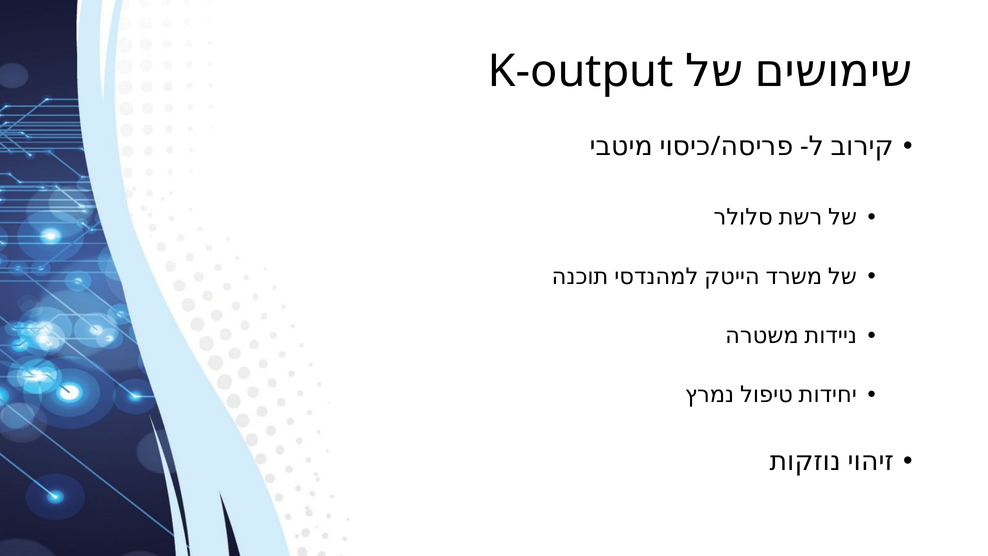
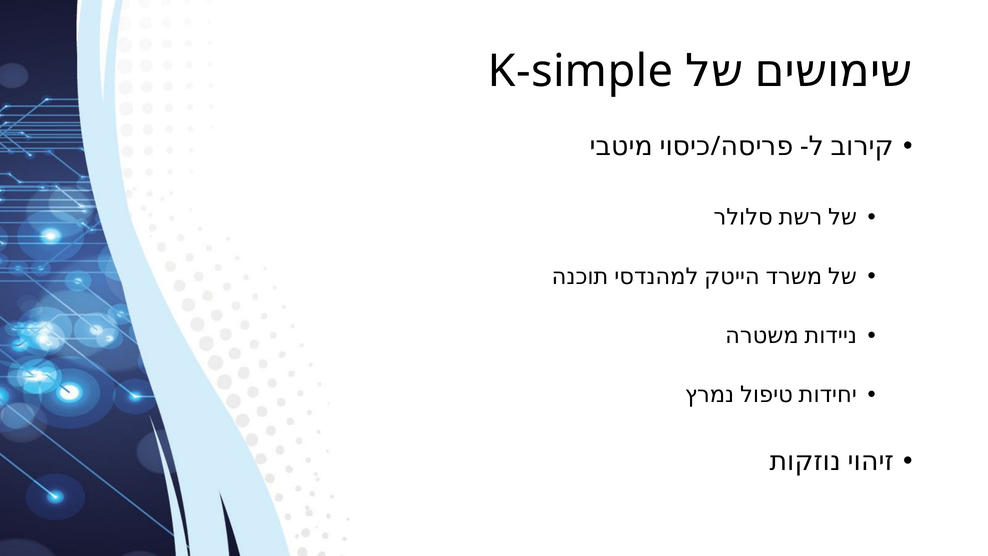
K-output: K-output -> K-simple (581, 71)
